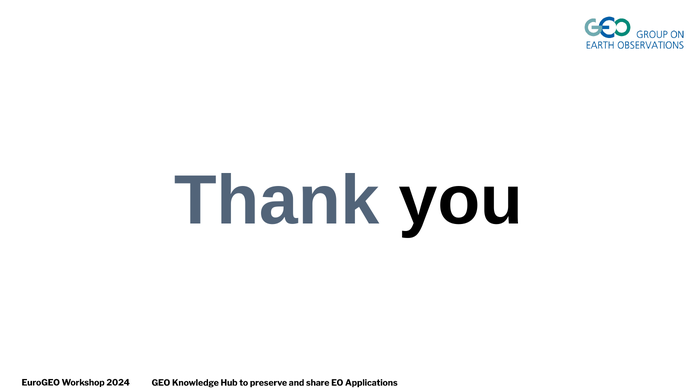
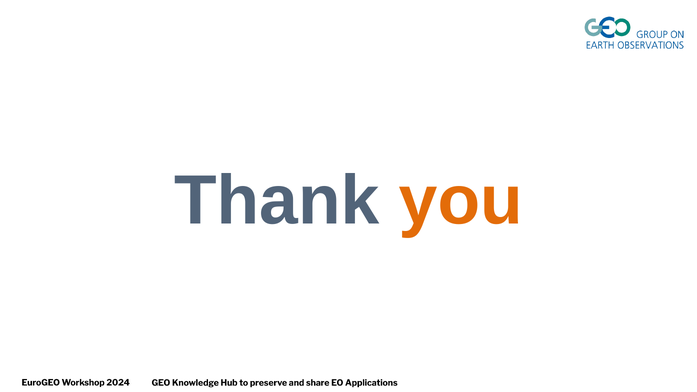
you colour: black -> orange (461, 201)
